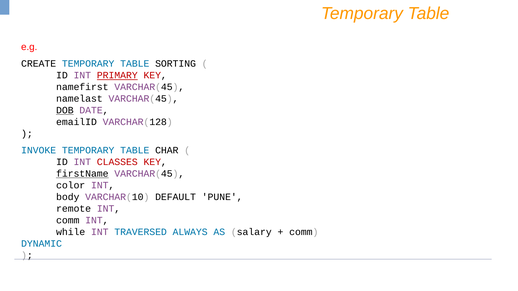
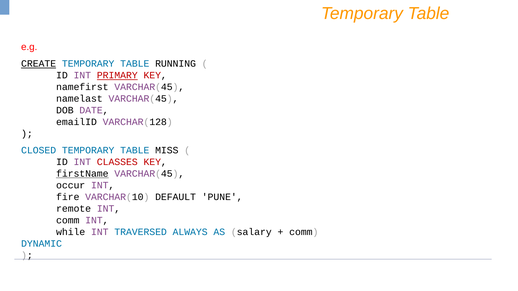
CREATE underline: none -> present (39, 64)
SORTING: SORTING -> RUNNING (176, 64)
DOB underline: present -> none (65, 110)
INVOKE: INVOKE -> CLOSED (39, 151)
CHAR: CHAR -> MISS (167, 151)
color: color -> occur (71, 186)
body: body -> fire (68, 197)
